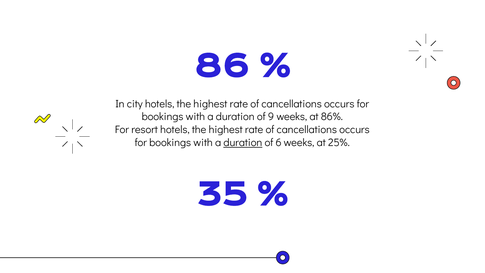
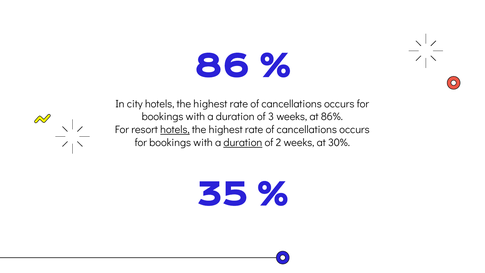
9: 9 -> 3 (271, 117)
hotels underline: none -> present (175, 130)
6: 6 -> 2 (278, 143)
25%: 25% -> 30% (339, 143)
